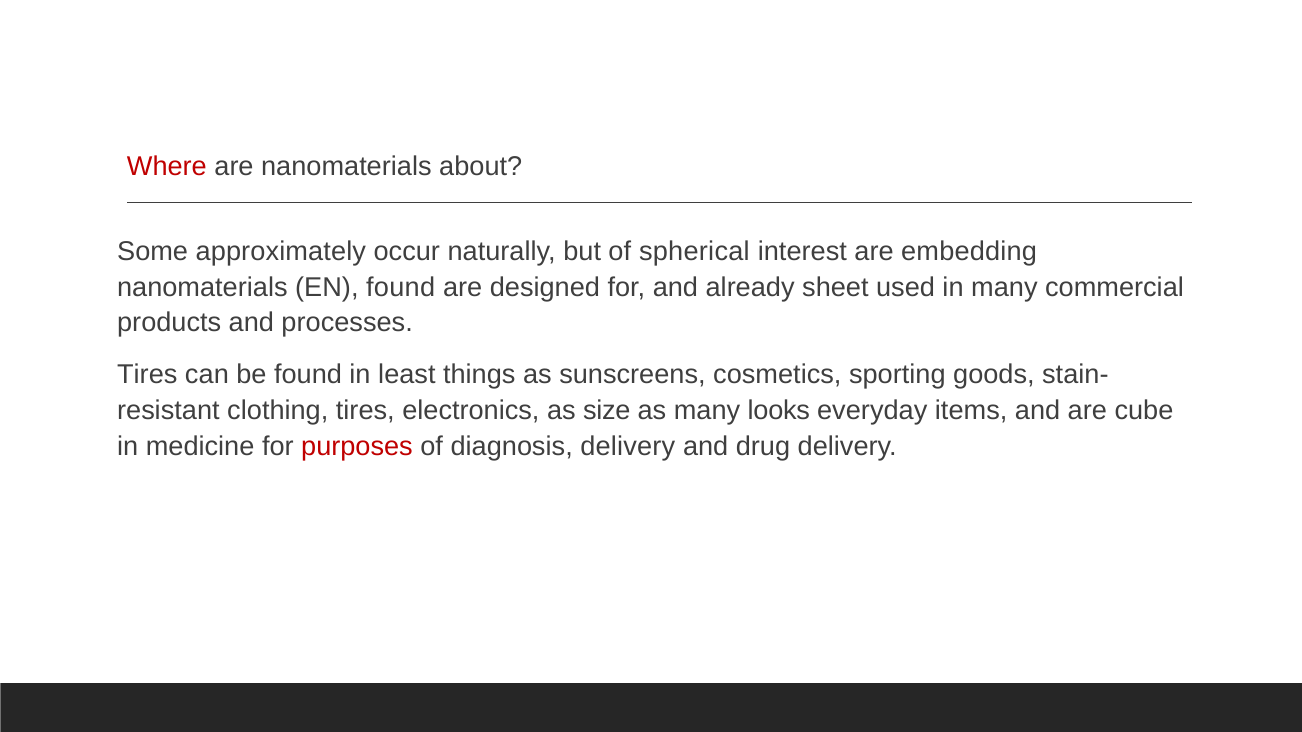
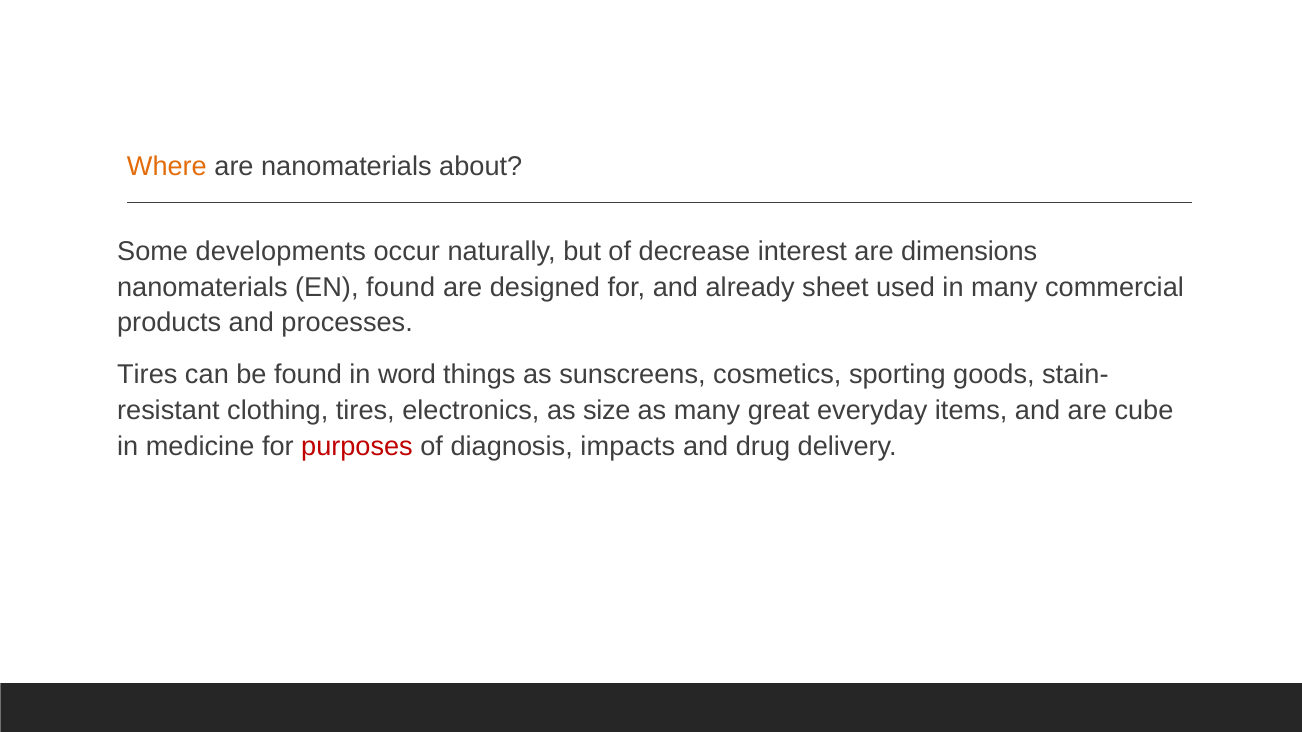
Where colour: red -> orange (167, 166)
approximately: approximately -> developments (281, 251)
spherical: spherical -> decrease (695, 251)
embedding: embedding -> dimensions (969, 251)
least: least -> word (407, 375)
looks: looks -> great (779, 411)
diagnosis delivery: delivery -> impacts (628, 447)
